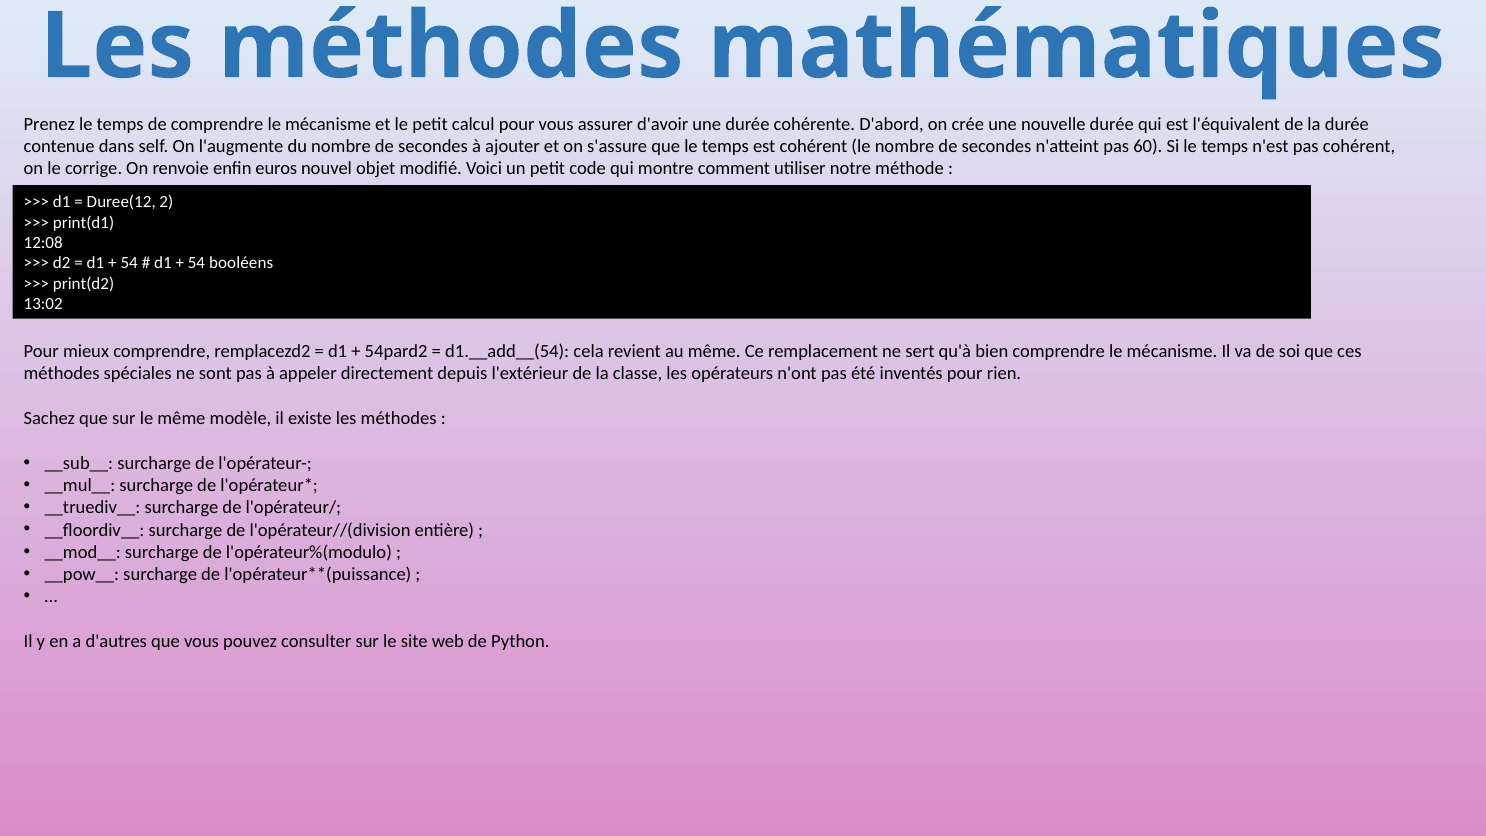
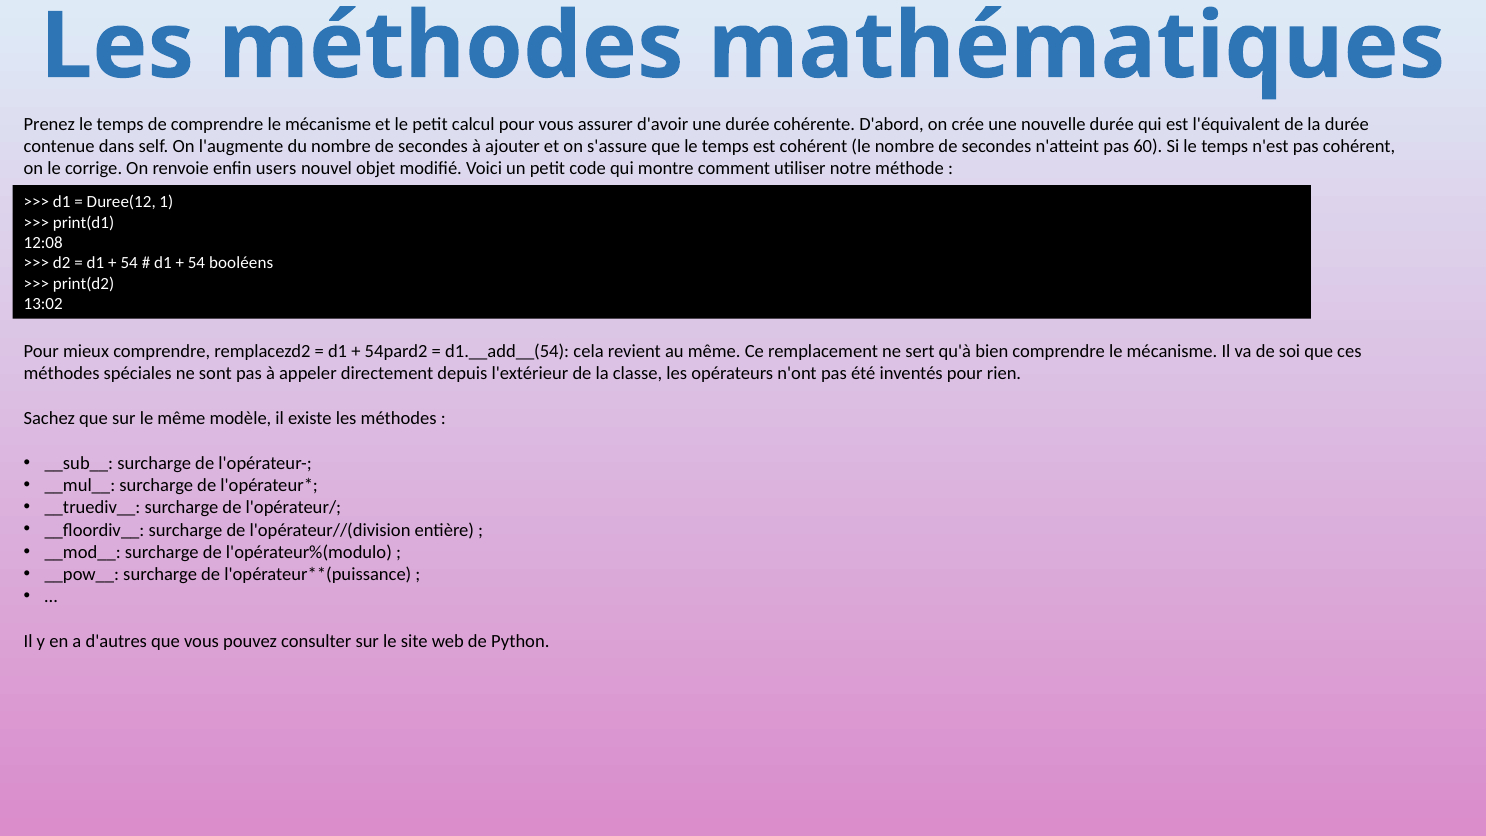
euros: euros -> users (276, 169)
2: 2 -> 1 (166, 202)
